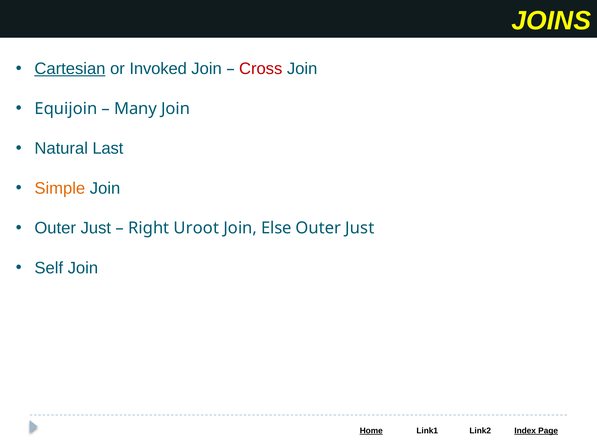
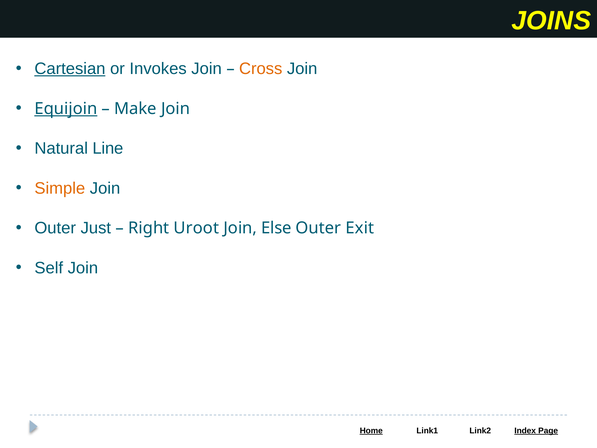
Invoked: Invoked -> Invokes (158, 69)
Cross colour: red -> orange (261, 69)
Equijoin underline: none -> present (66, 109)
Many: Many -> Make (135, 109)
Last: Last -> Line (108, 148)
Just: Just -> Exit (360, 228)
